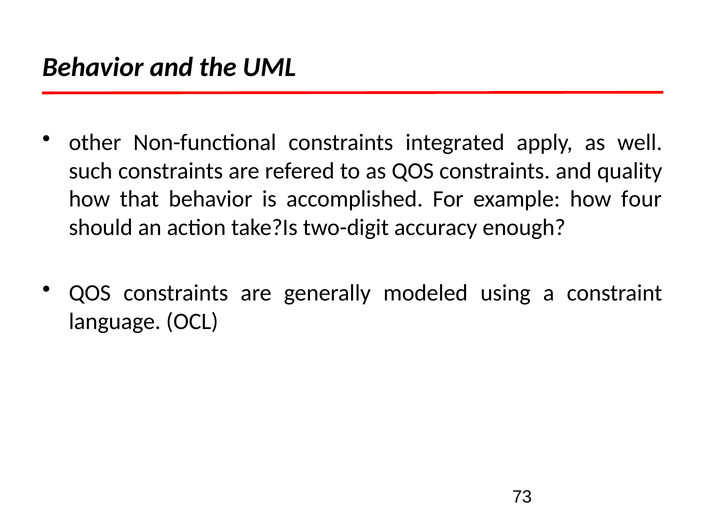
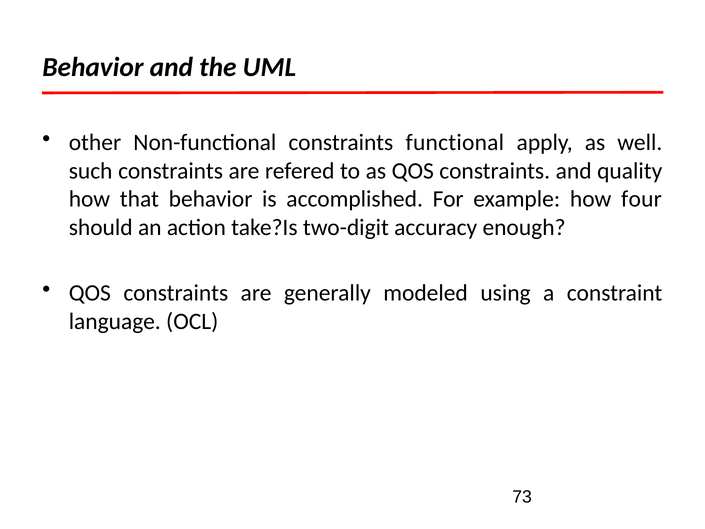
integrated: integrated -> functional (455, 143)
